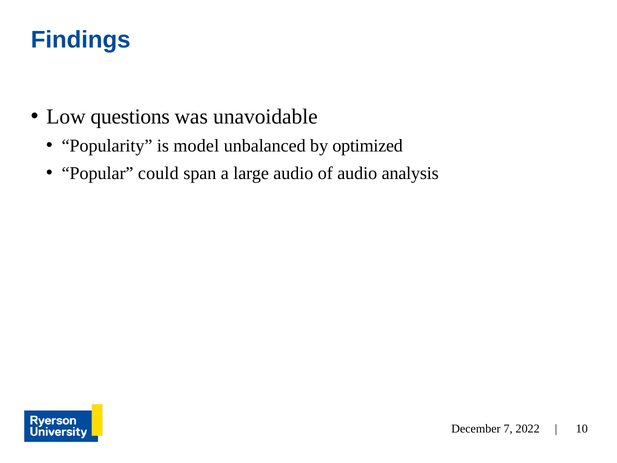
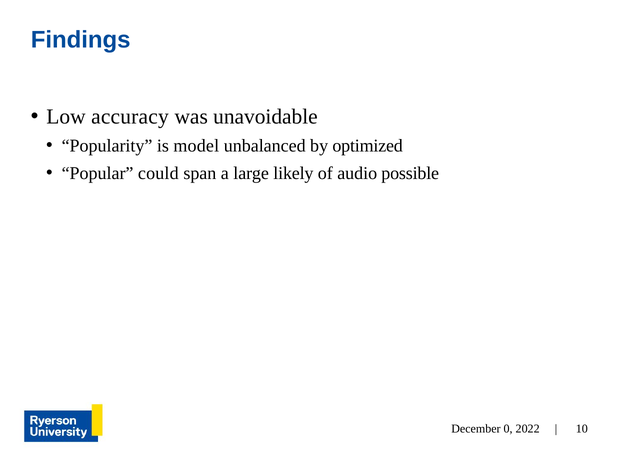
questions: questions -> accuracy (130, 117)
large audio: audio -> likely (293, 173)
analysis: analysis -> possible (410, 173)
7: 7 -> 0 (508, 428)
